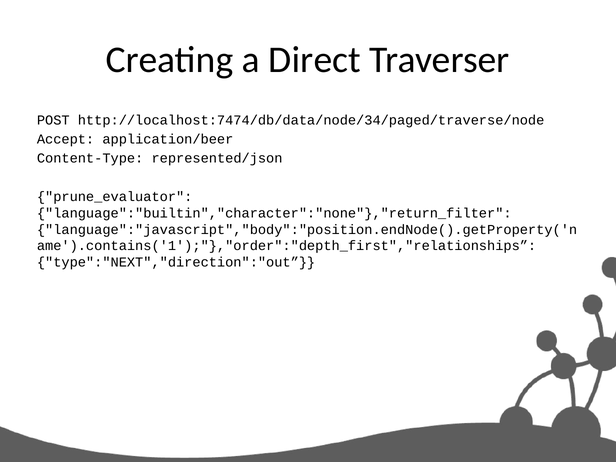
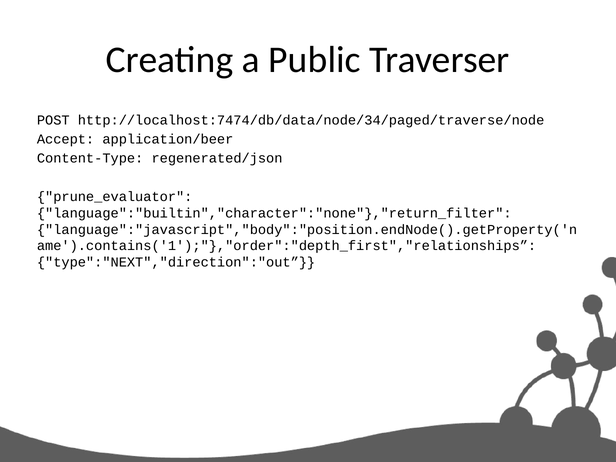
Direct: Direct -> Public (315, 60)
represented/json: represented/json -> regenerated/json (217, 158)
